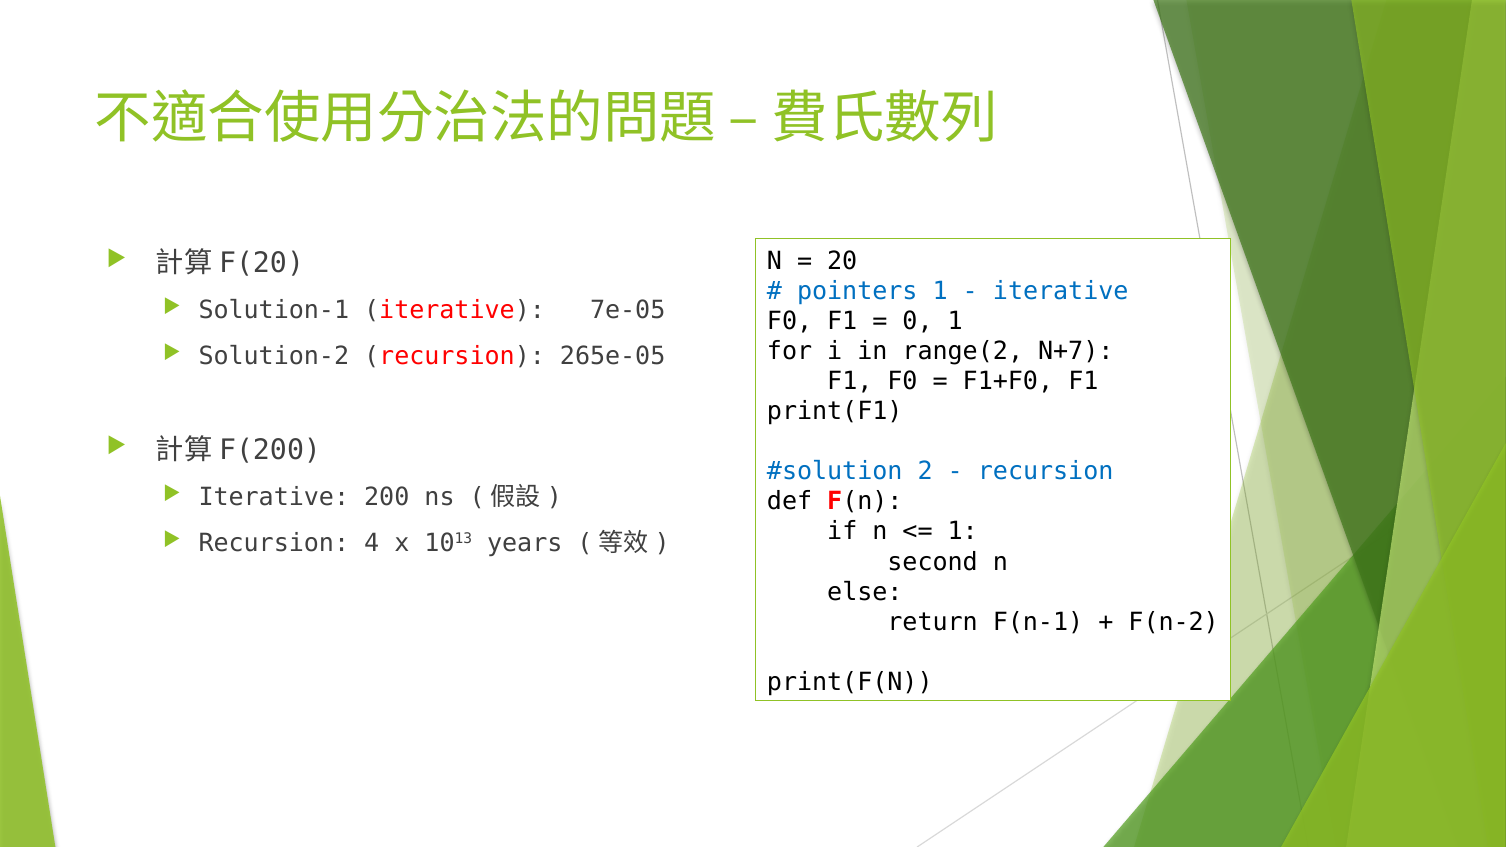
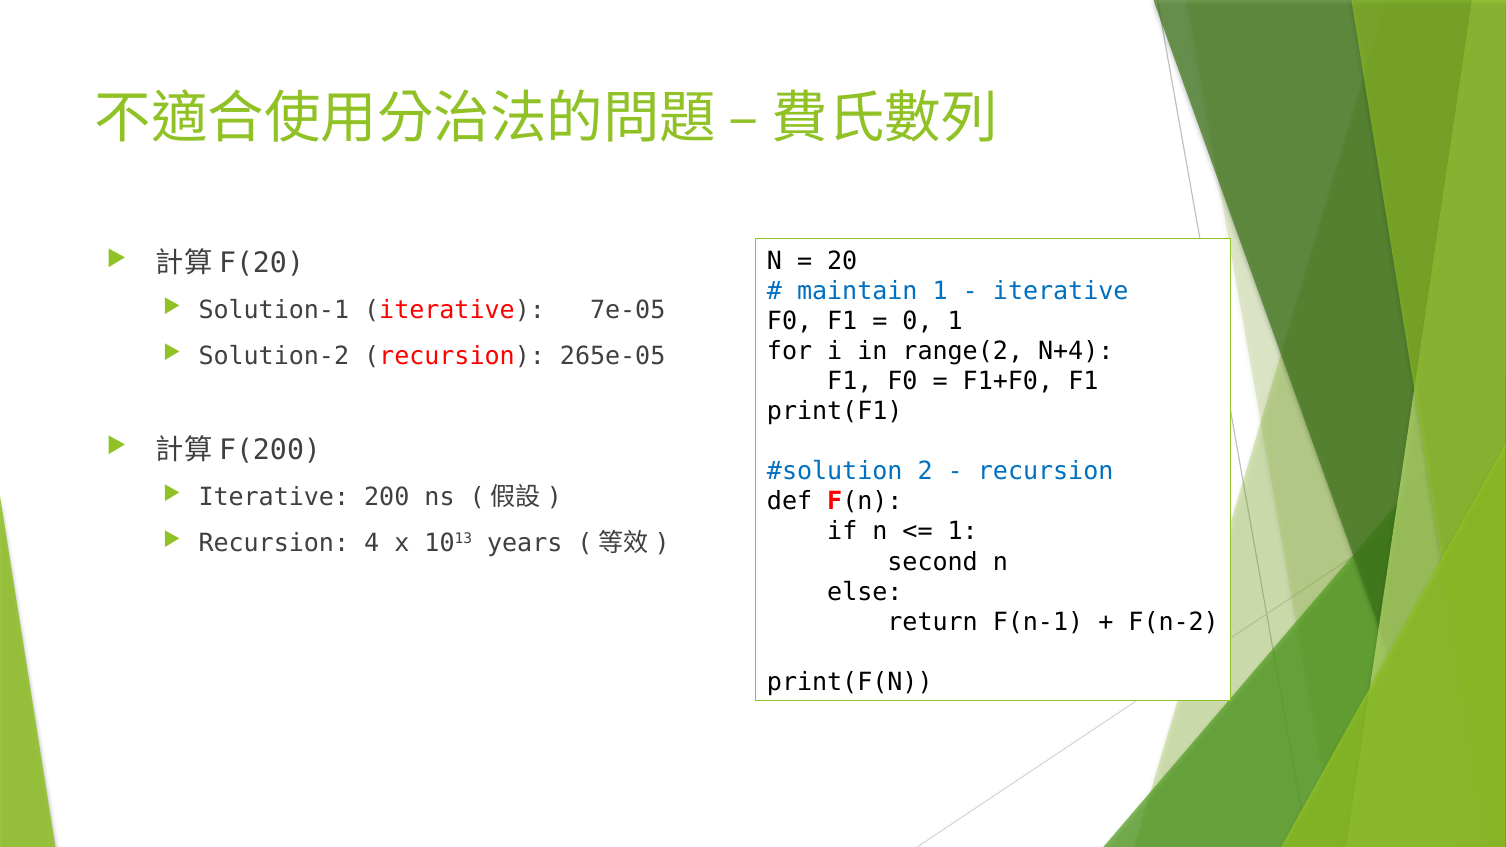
pointers: pointers -> maintain (857, 291)
N+7: N+7 -> N+4 (1076, 351)
